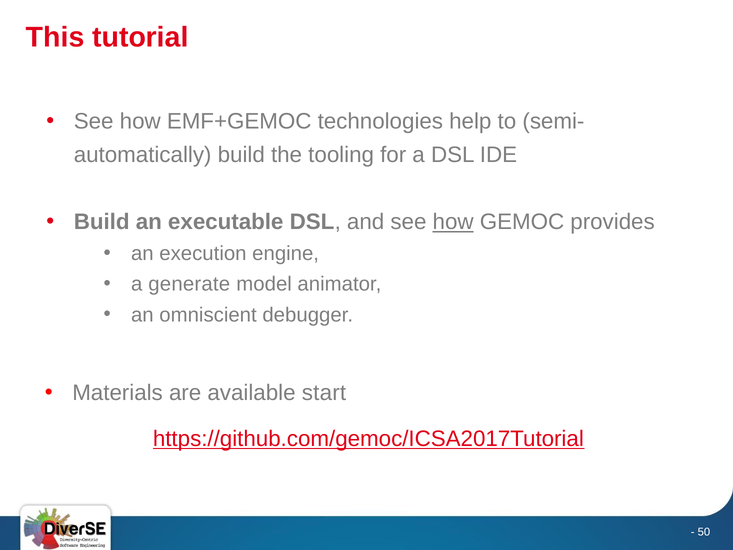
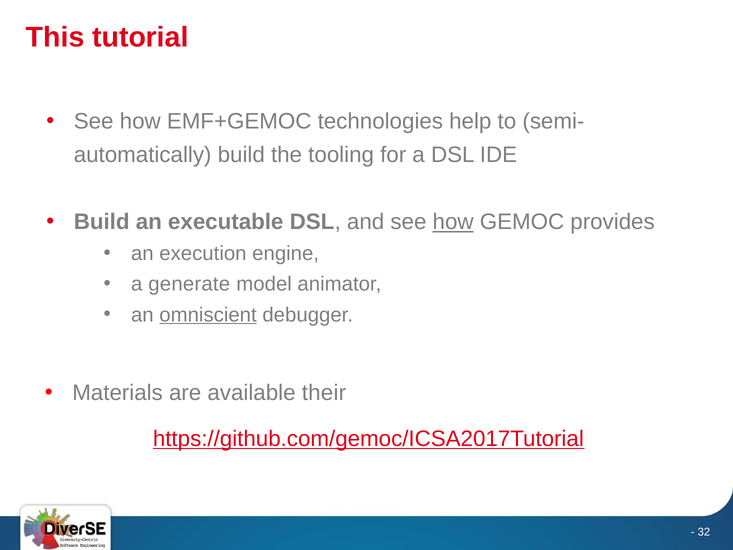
omniscient underline: none -> present (208, 315)
start: start -> their (324, 393)
50: 50 -> 32 (704, 532)
